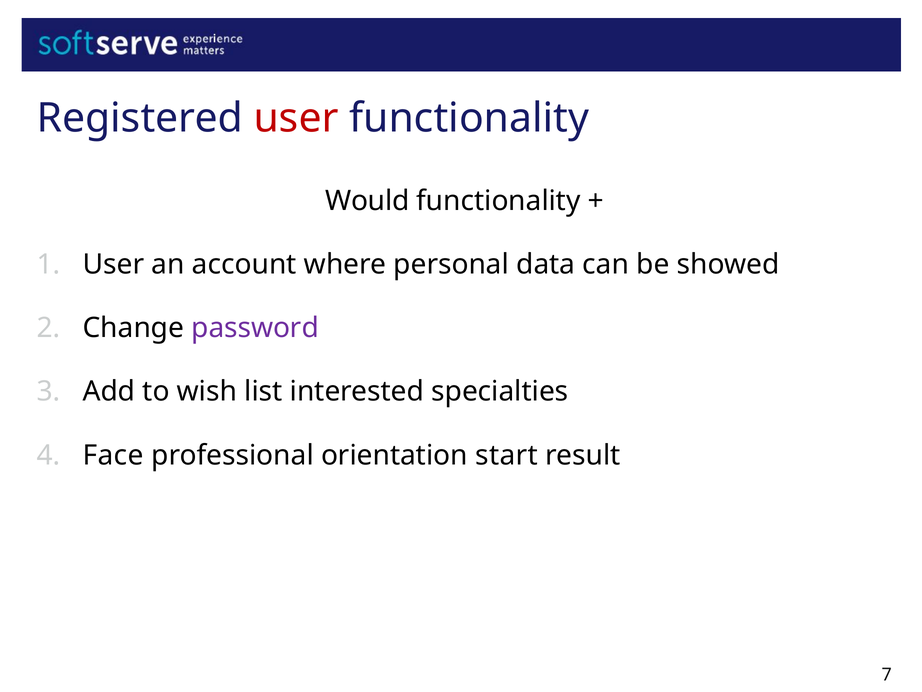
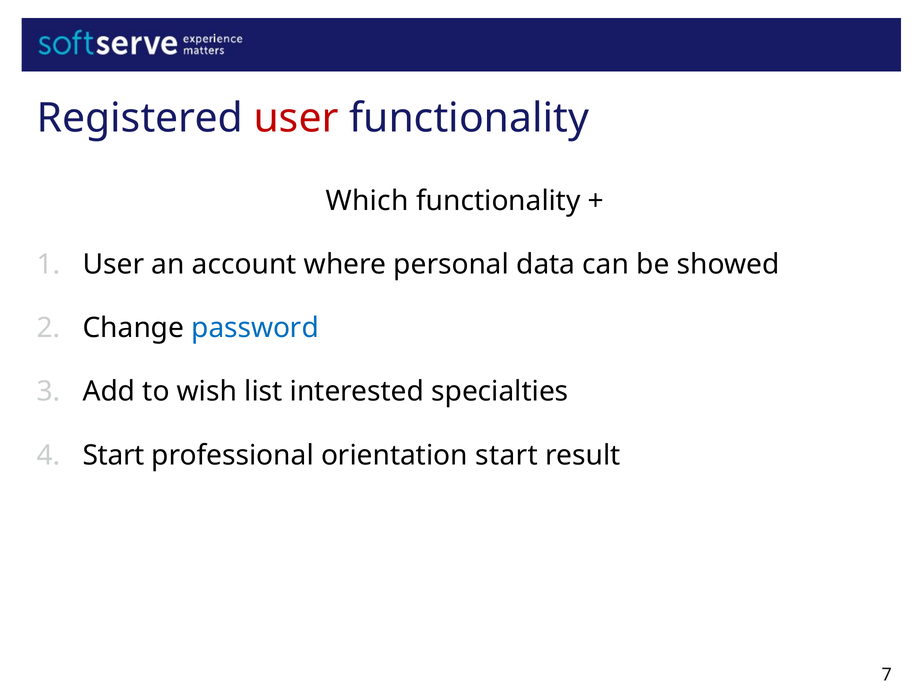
Would: Would -> Which (367, 201)
password colour: purple -> blue (255, 328)
Face: Face -> Start (114, 455)
